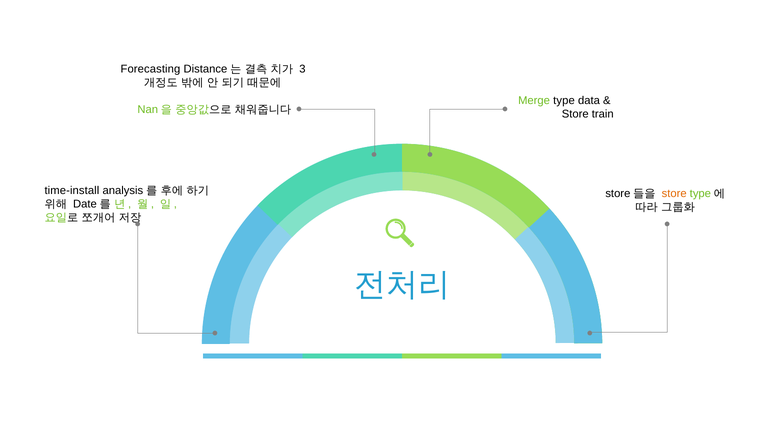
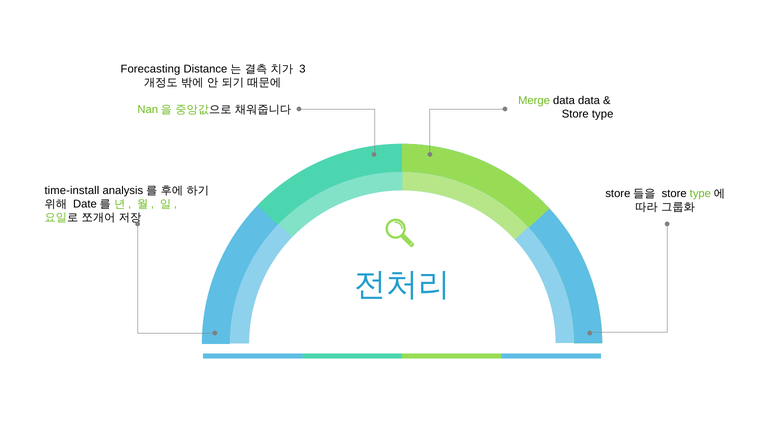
Merge type: type -> data (564, 100)
train: train -> type (603, 114)
store colour: orange -> black (674, 194)
